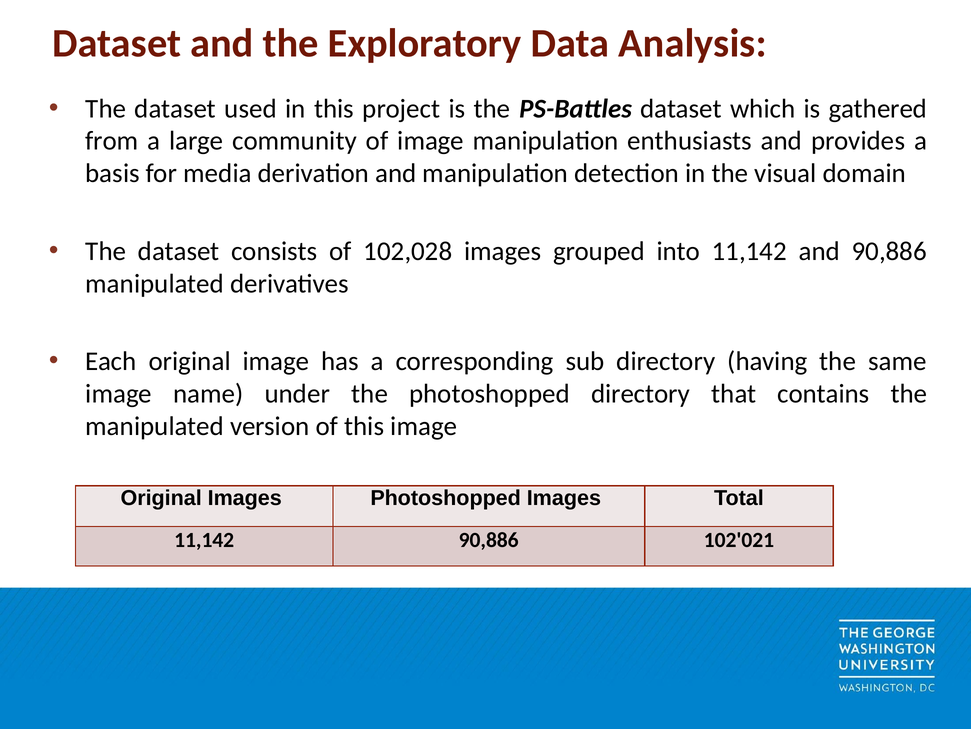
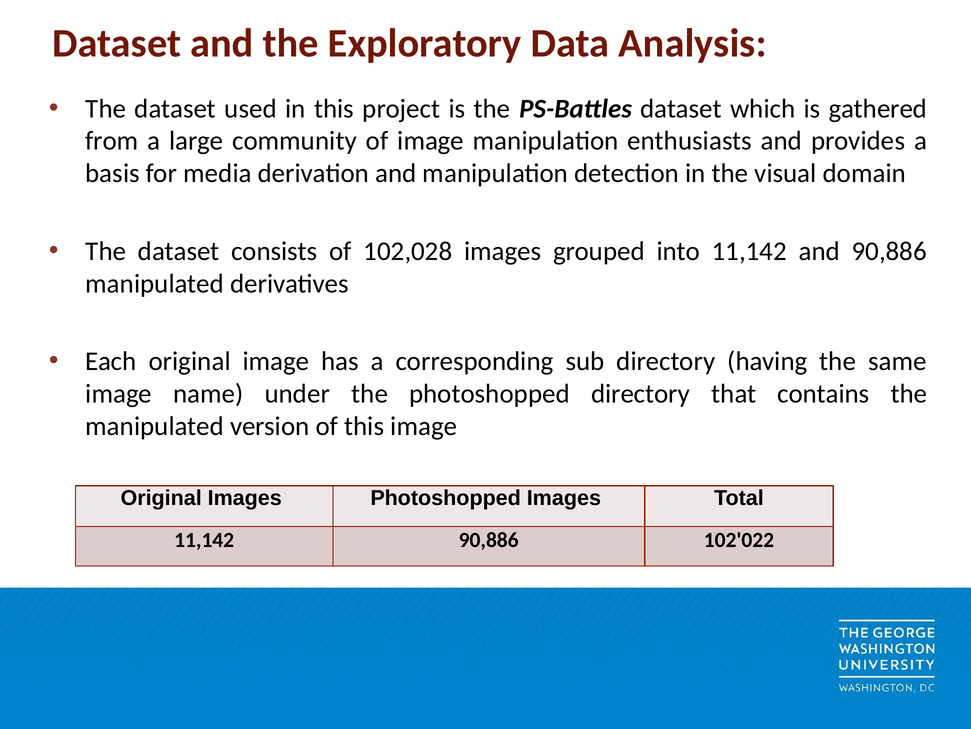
102'021: 102'021 -> 102'022 (739, 539)
